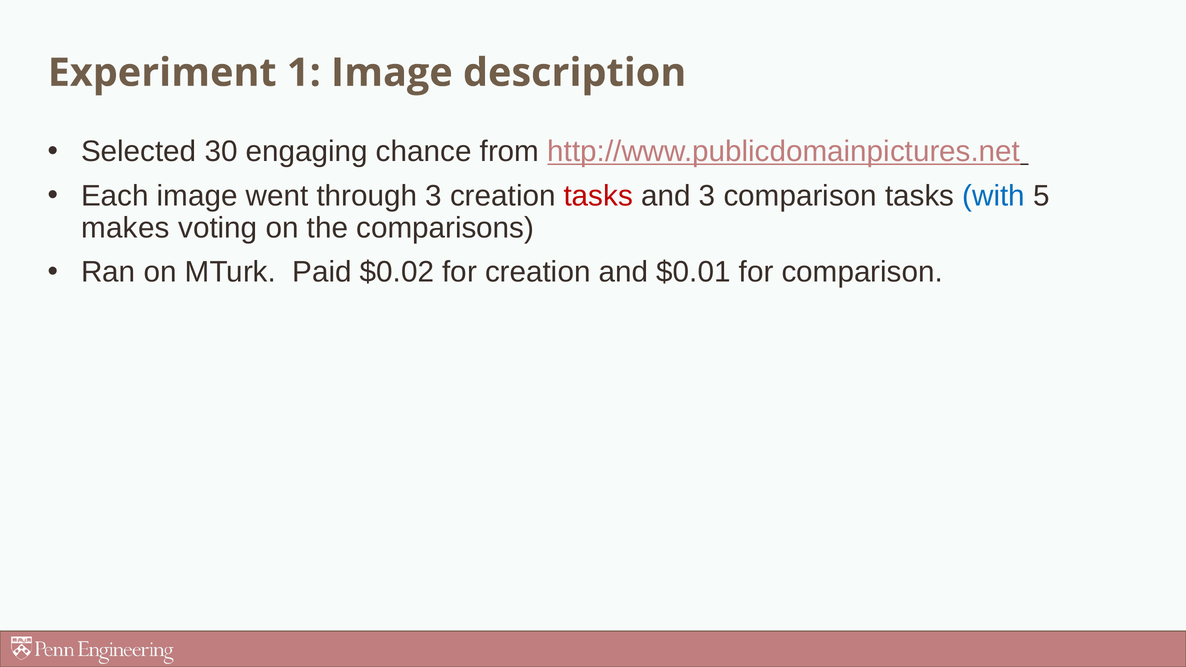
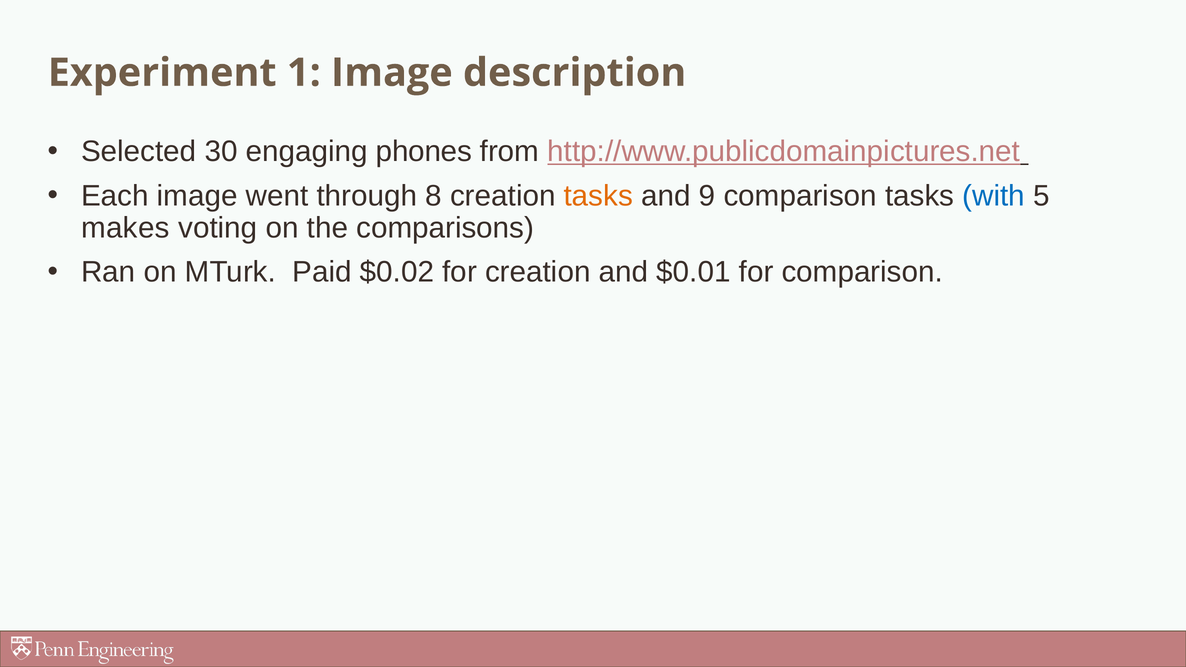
chance: chance -> phones (424, 151)
through 3: 3 -> 8 (434, 196)
tasks colour: red -> orange (598, 196)
and 3: 3 -> 9 (707, 196)
